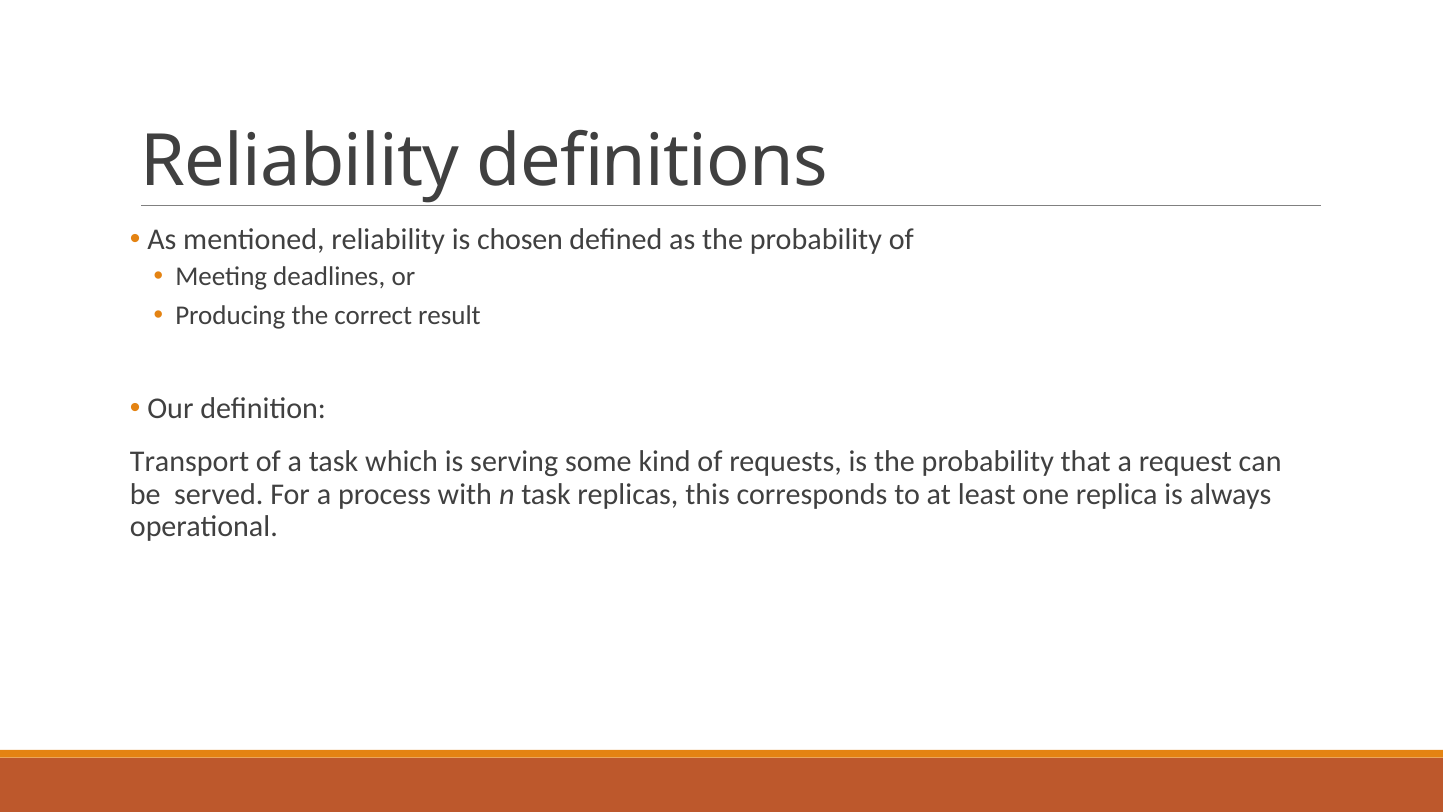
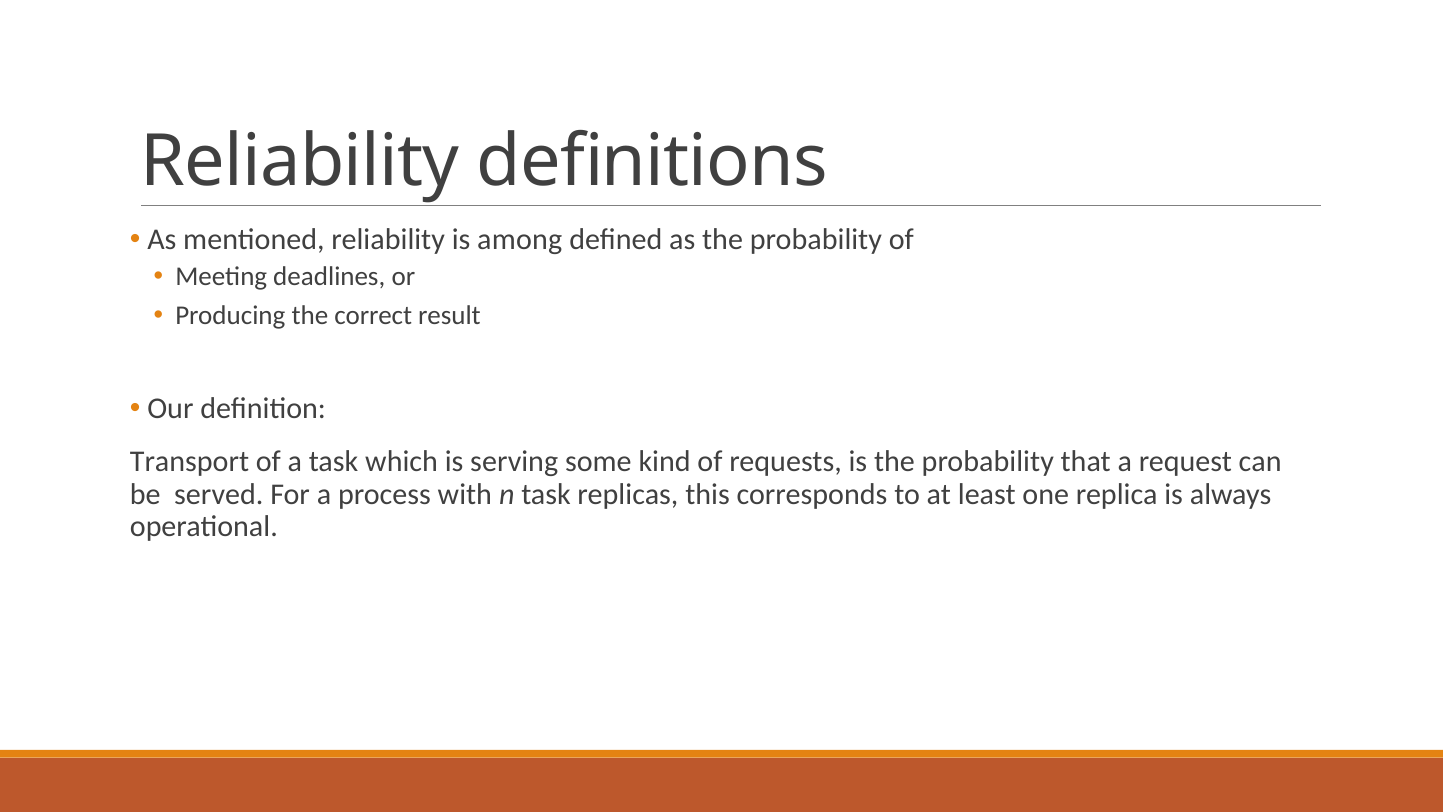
chosen: chosen -> among (520, 240)
